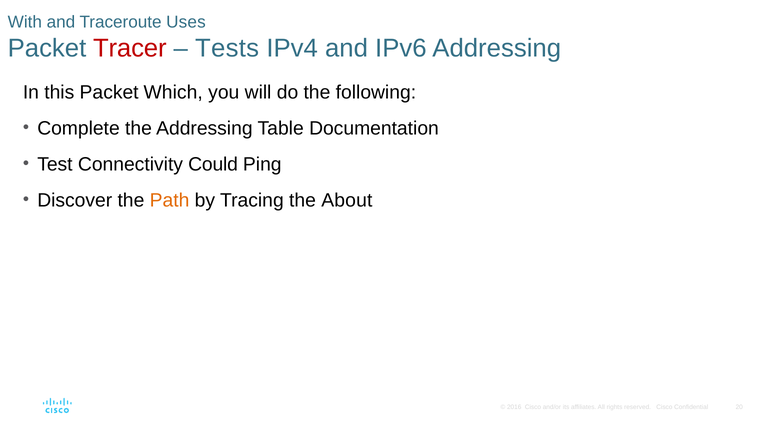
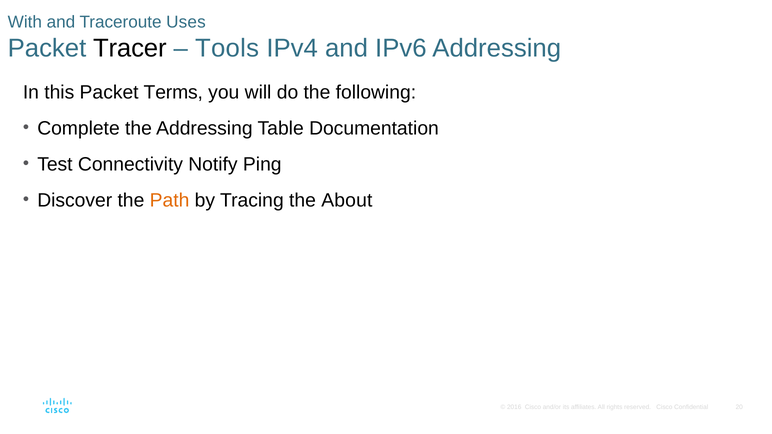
Tracer colour: red -> black (130, 48)
Tests: Tests -> Tools (227, 48)
Which: Which -> Terms (173, 92)
Could: Could -> Notify (213, 164)
